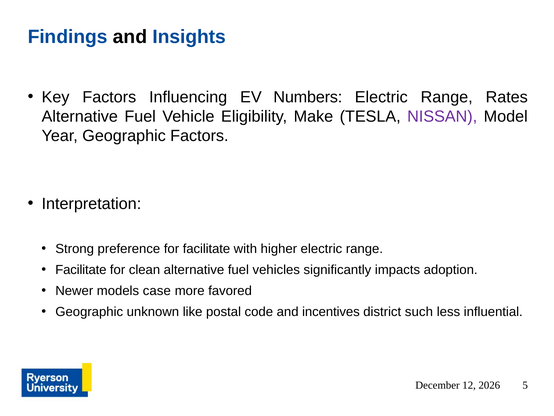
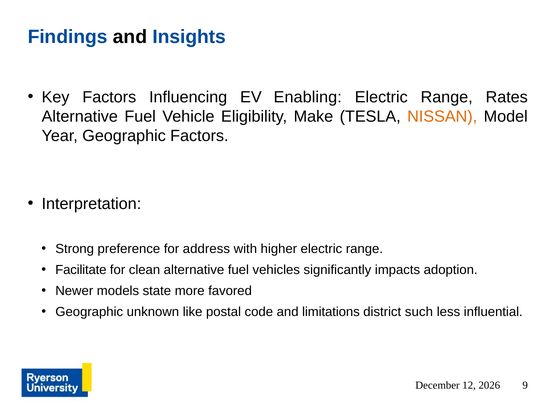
Numbers: Numbers -> Enabling (308, 97)
NISSAN colour: purple -> orange (442, 116)
for facilitate: facilitate -> address (206, 249)
case: case -> state (157, 290)
incentives: incentives -> limitations (331, 311)
5: 5 -> 9 (525, 385)
